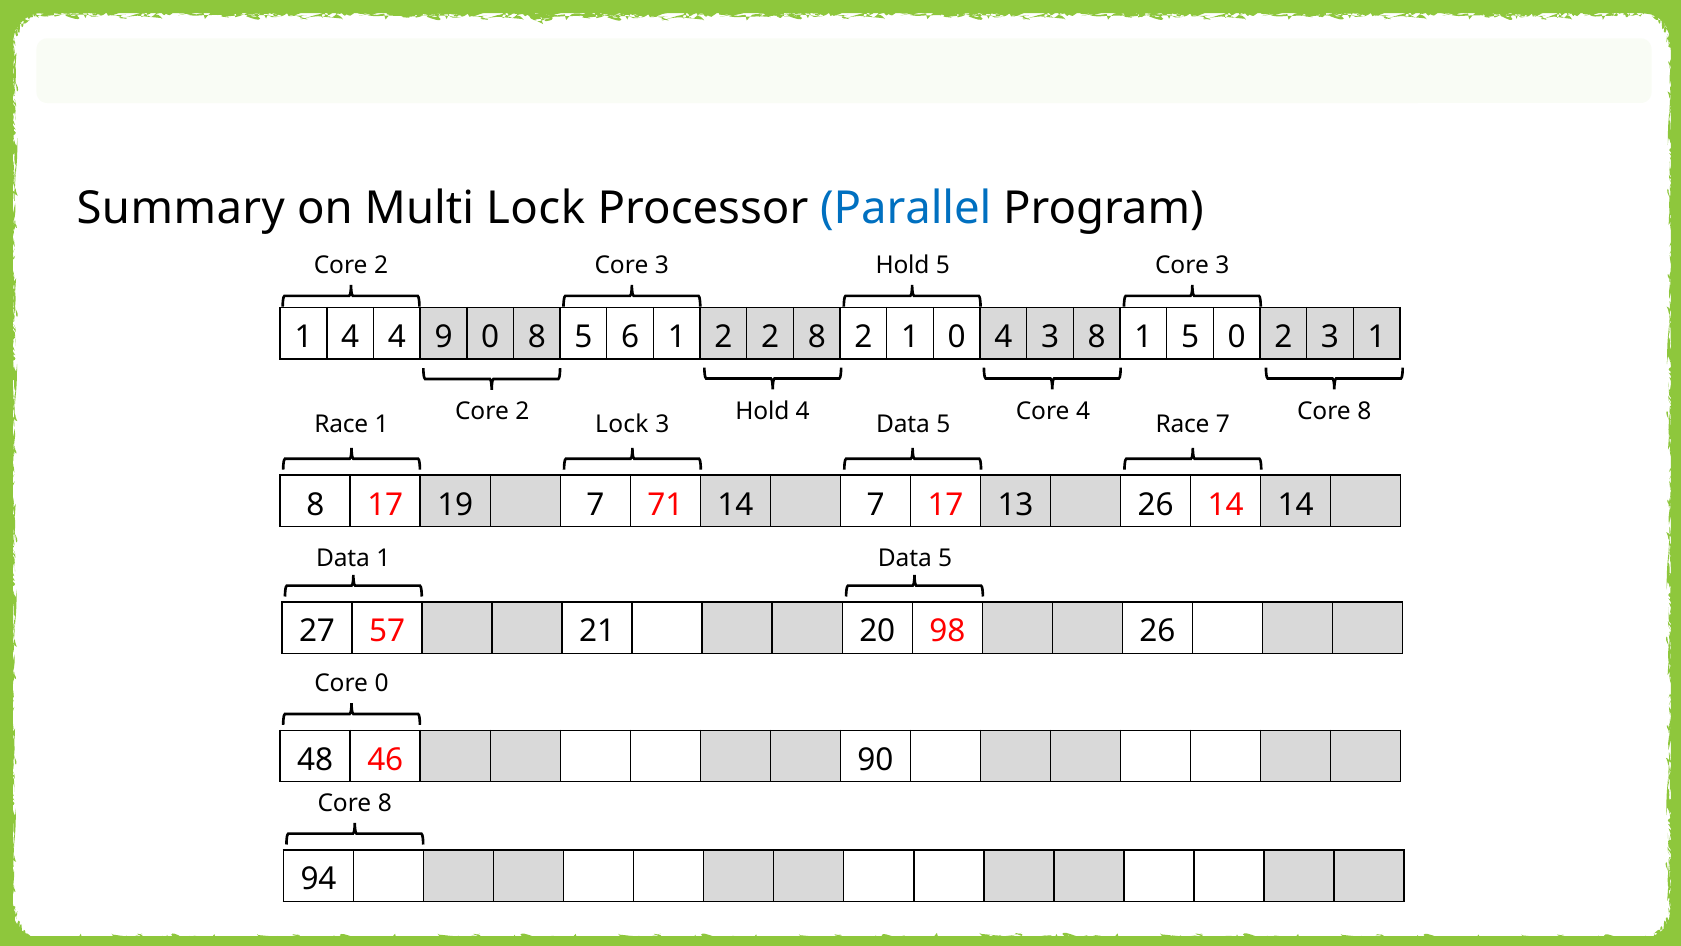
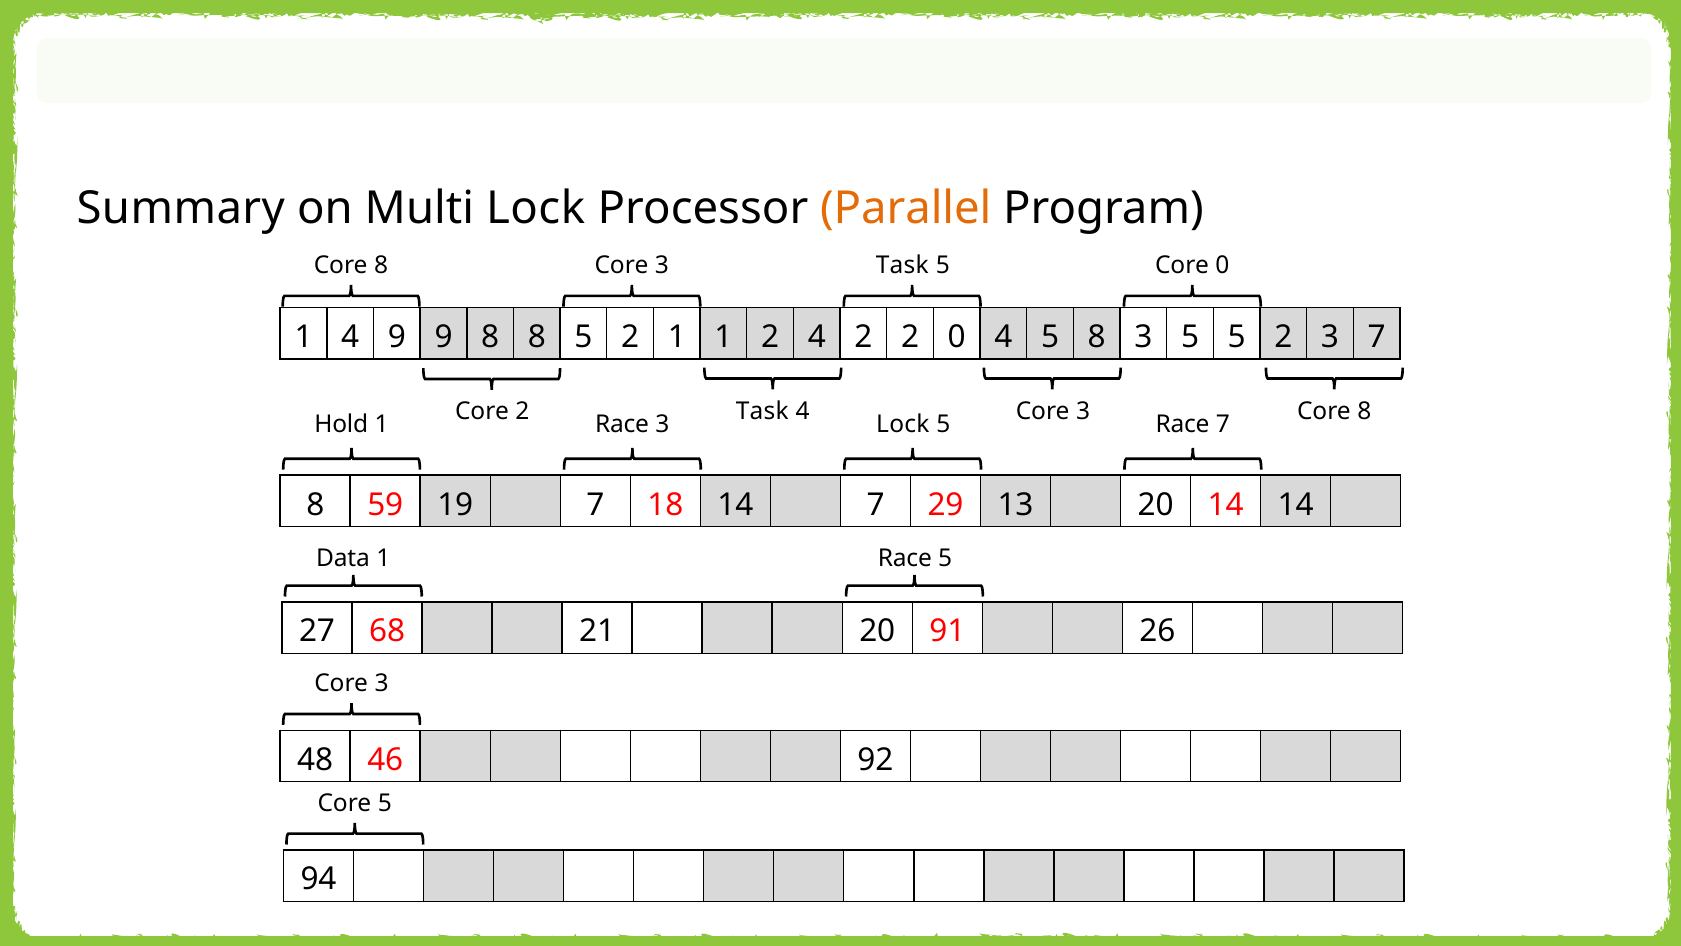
Parallel colour: blue -> orange (906, 208)
2: 2 -> 8 (381, 265)
3 Hold: Hold -> Task (902, 265)
5 Core 3: 3 -> 0 (1222, 265)
4 4: 4 -> 9 (397, 337)
9 0: 0 -> 8 (490, 337)
8 5 6: 6 -> 2 (630, 337)
1 2: 2 -> 1 (723, 337)
2 8: 8 -> 4 (817, 337)
2 1: 1 -> 2 (910, 337)
4 3: 3 -> 5 (1050, 337)
8 1: 1 -> 3 (1143, 337)
5 0: 0 -> 5 (1237, 337)
3 1: 1 -> 7 (1377, 337)
2 Hold: Hold -> Task (762, 411)
4 Core 4: 4 -> 3 (1083, 411)
Race: Race -> Hold (341, 425)
Lock: Lock -> Race (622, 425)
3 Data: Data -> Lock (903, 425)
8 17: 17 -> 59 (385, 504)
71: 71 -> 18 (665, 504)
7 17: 17 -> 29 (946, 504)
13 26: 26 -> 20 (1156, 504)
Data: Data -> Race (905, 558)
57: 57 -> 68 (387, 631)
98: 98 -> 91 (947, 631)
0: 0 -> 3 (382, 683)
90: 90 -> 92 (875, 760)
8: 8 -> 5 (385, 803)
